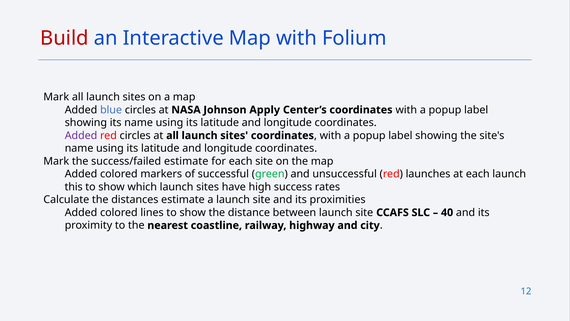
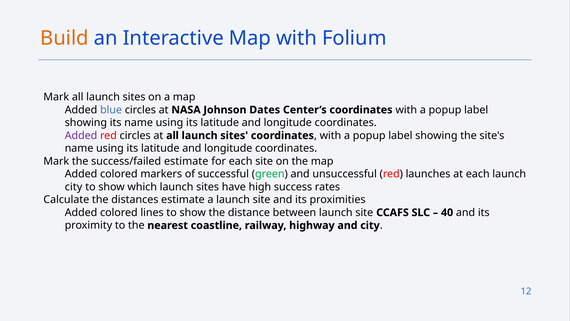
Build colour: red -> orange (64, 38)
Apply: Apply -> Dates (265, 110)
this: this -> city (74, 187)
